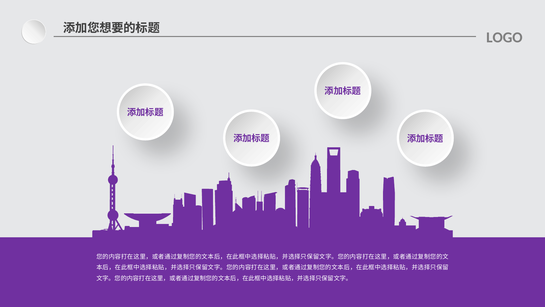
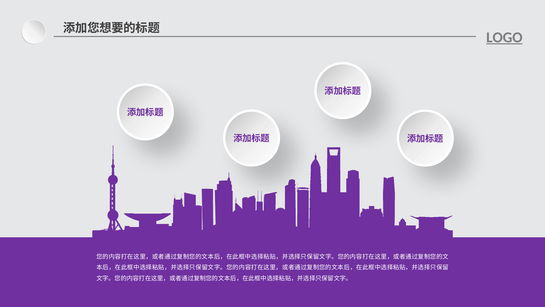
LOGO underline: none -> present (504, 37)
